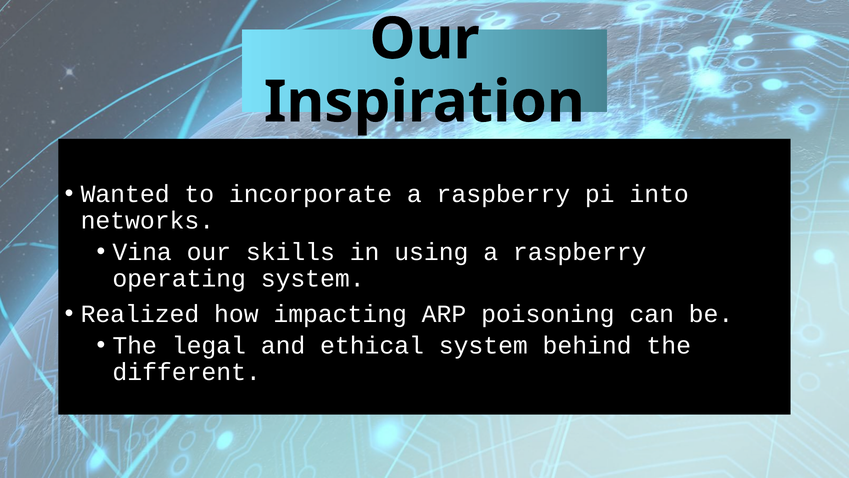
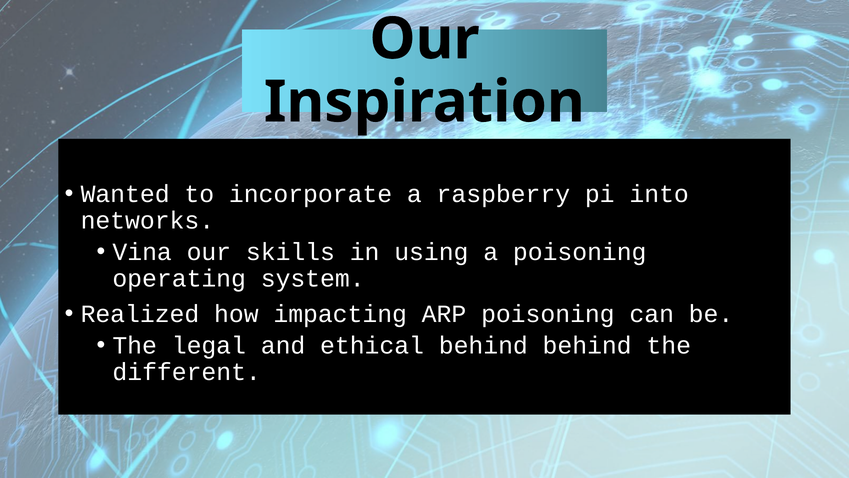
using a raspberry: raspberry -> poisoning (580, 252)
ethical system: system -> behind (483, 345)
